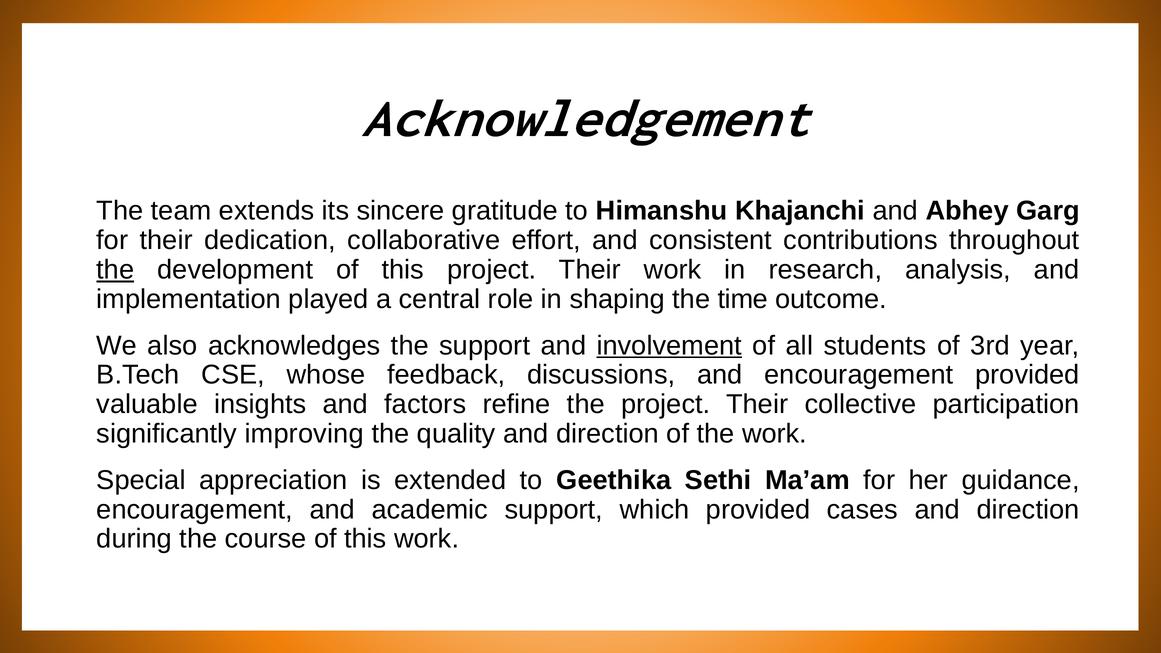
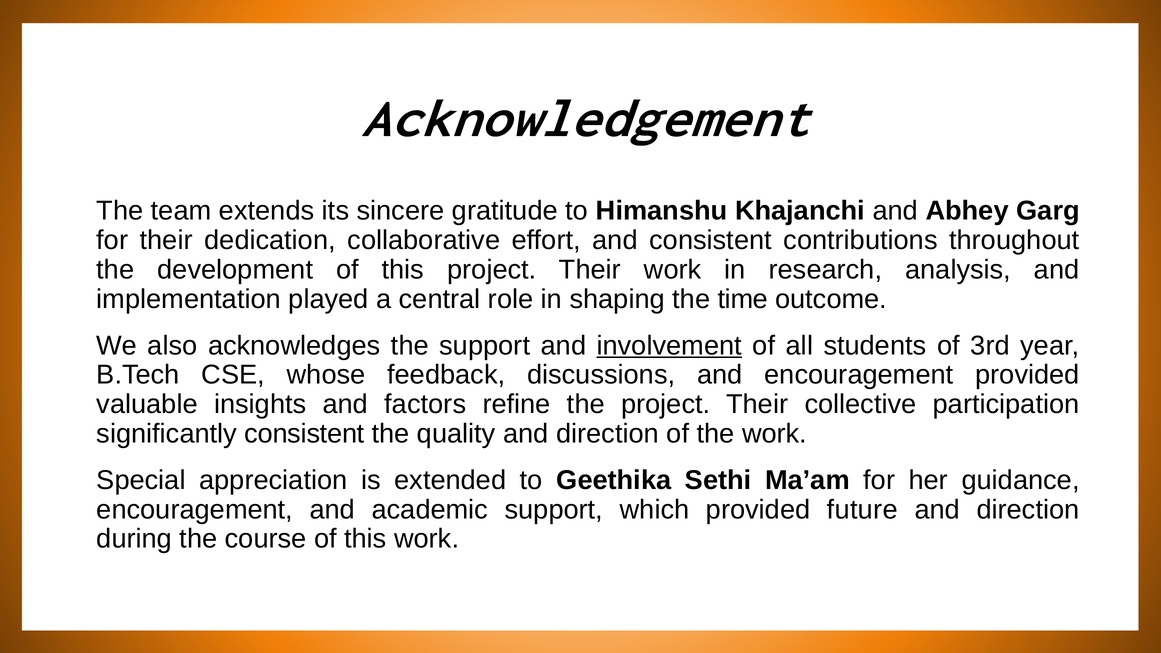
the underline: present -> none (115, 270)
significantly improving: improving -> consistent (304, 434)
cases: cases -> future (862, 510)
